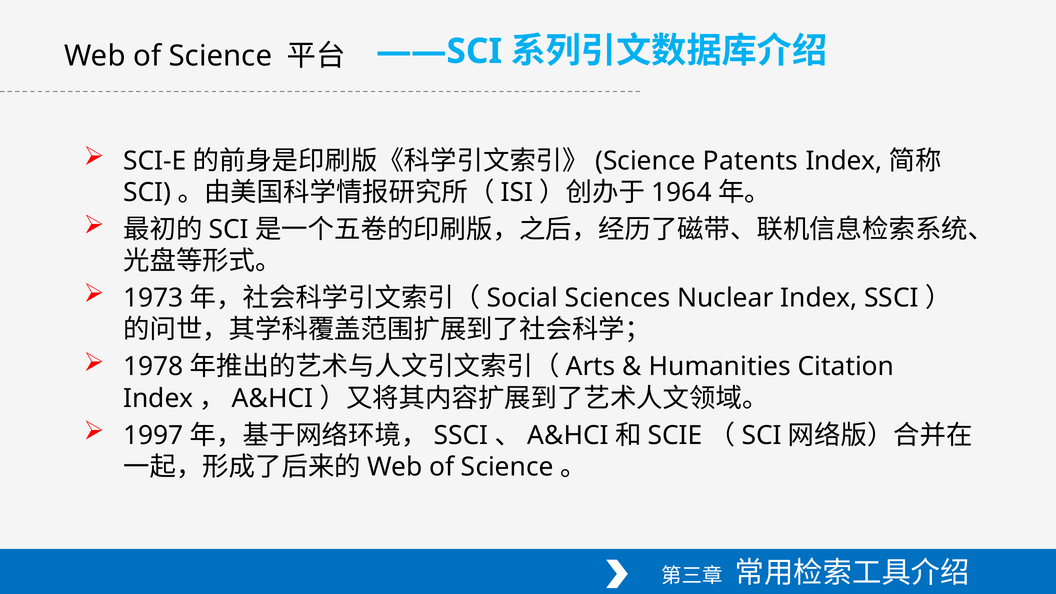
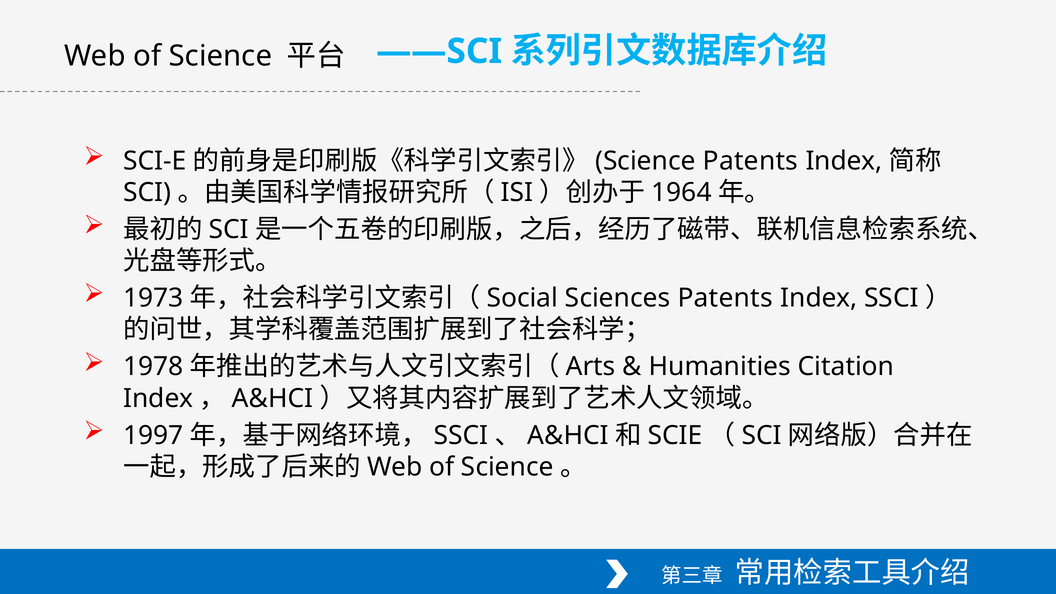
Sciences Nuclear: Nuclear -> Patents (725, 298)
